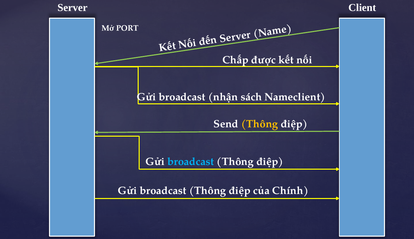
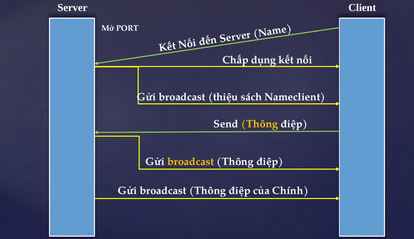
được: được -> dụng (264, 60)
nhận: nhận -> thiệu (223, 97)
broadcast colour: light blue -> yellow (191, 162)
